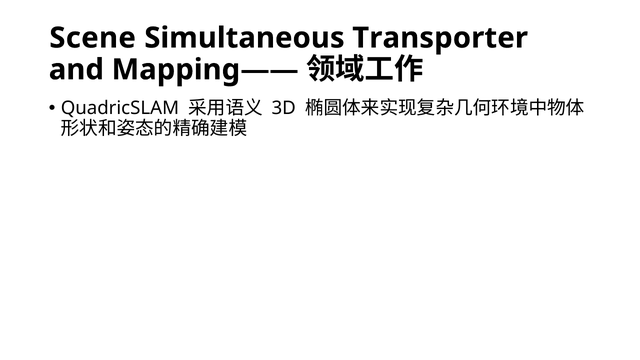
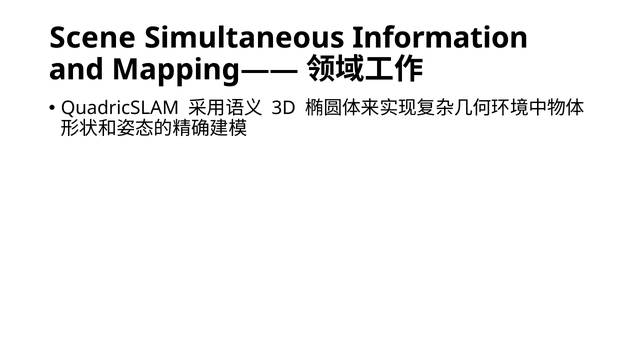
Transporter: Transporter -> Information (440, 38)
